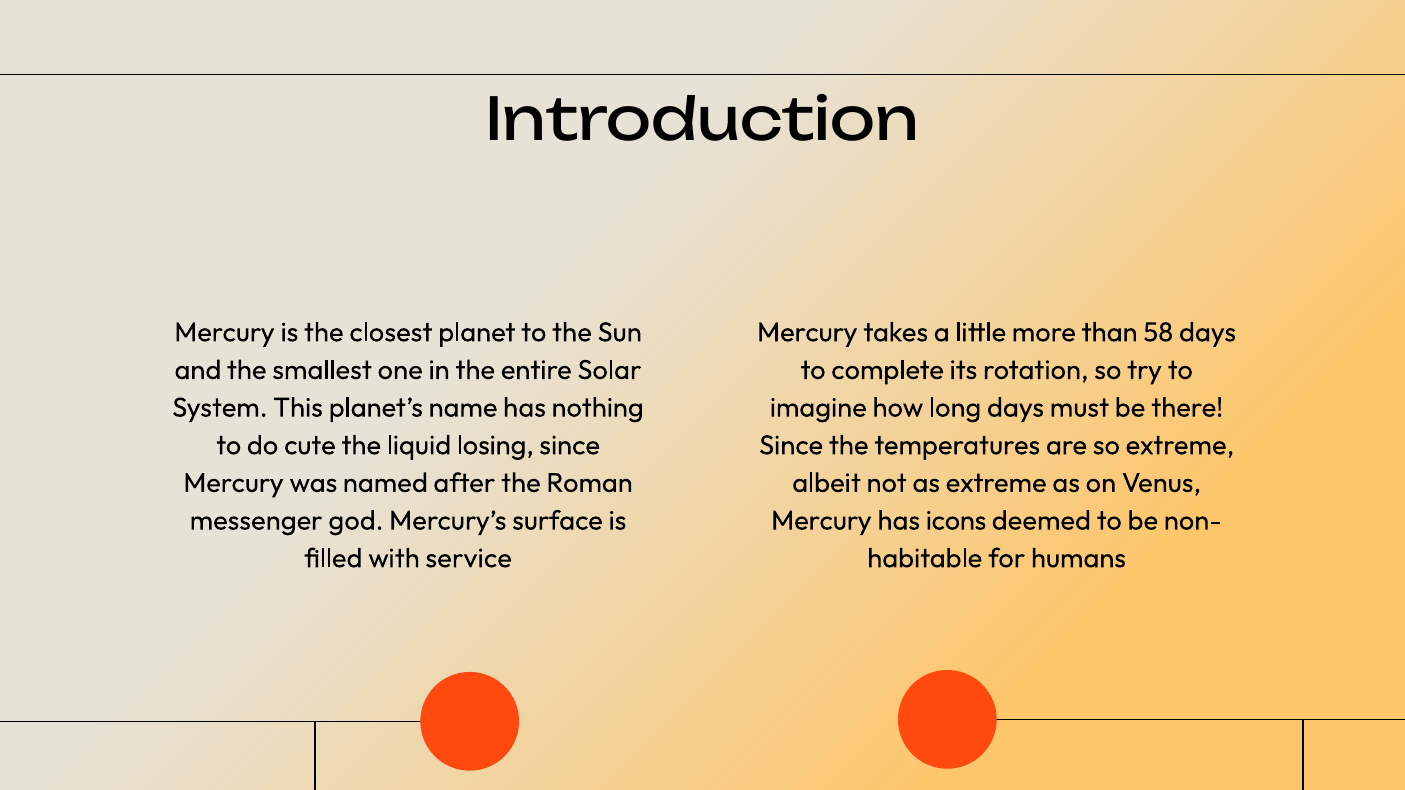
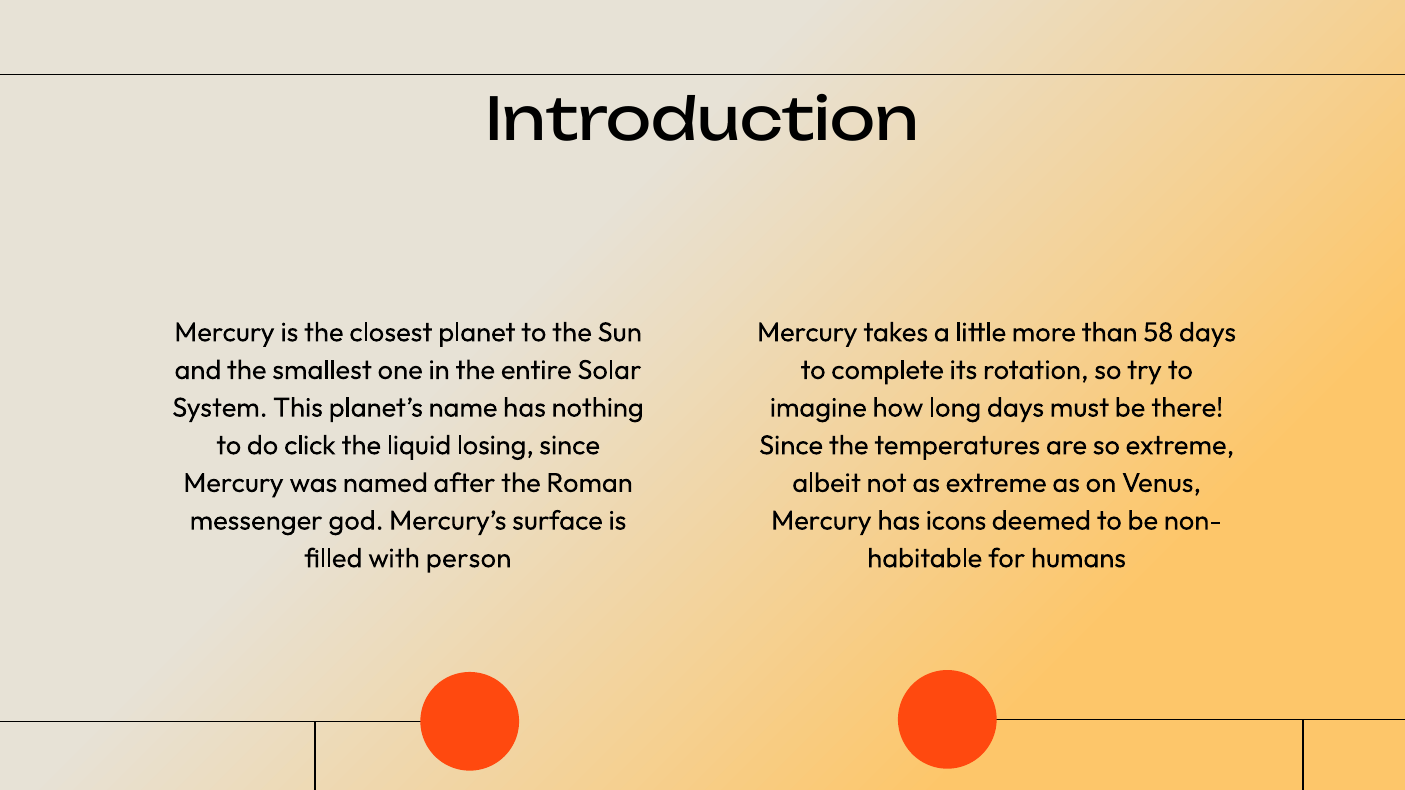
cute: cute -> click (310, 446)
service: service -> person (469, 559)
